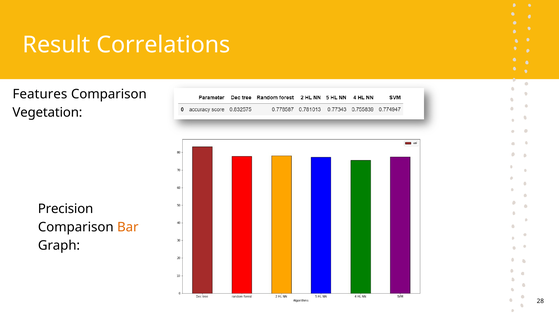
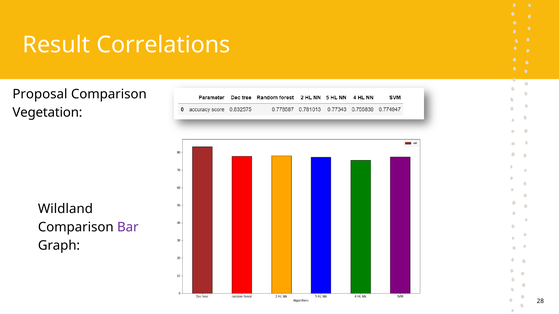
Features: Features -> Proposal (40, 94)
Precision: Precision -> Wildland (65, 209)
Bar colour: orange -> purple (128, 227)
